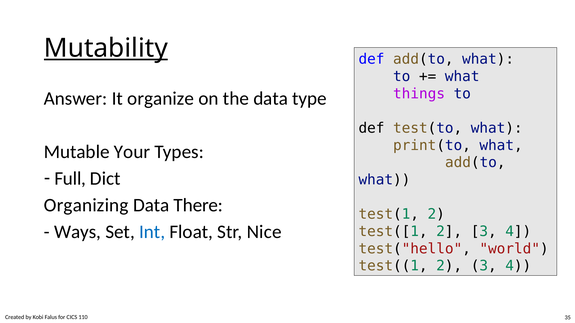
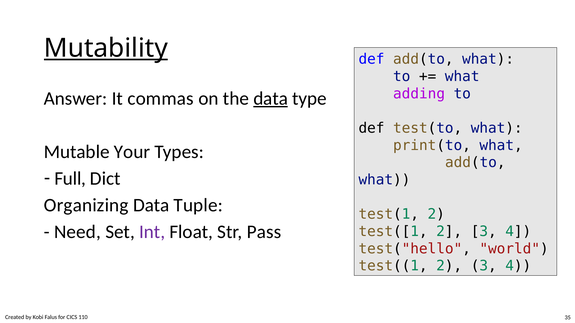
things: things -> adding (419, 94)
organize: organize -> commas (161, 98)
data underline: none -> present (271, 98)
There: There -> Tuple (198, 205)
Ways: Ways -> Need (77, 232)
Int colour: blue -> purple (152, 232)
Nice: Nice -> Pass (264, 232)
